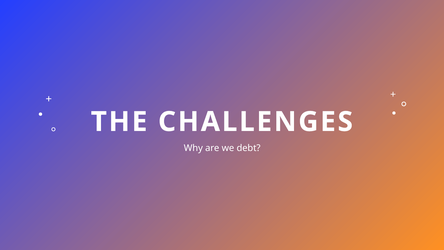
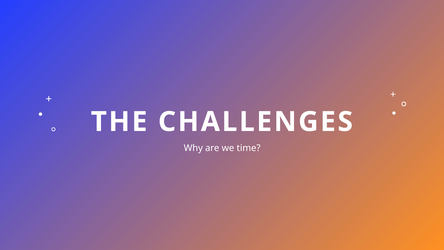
debt: debt -> time (249, 148)
